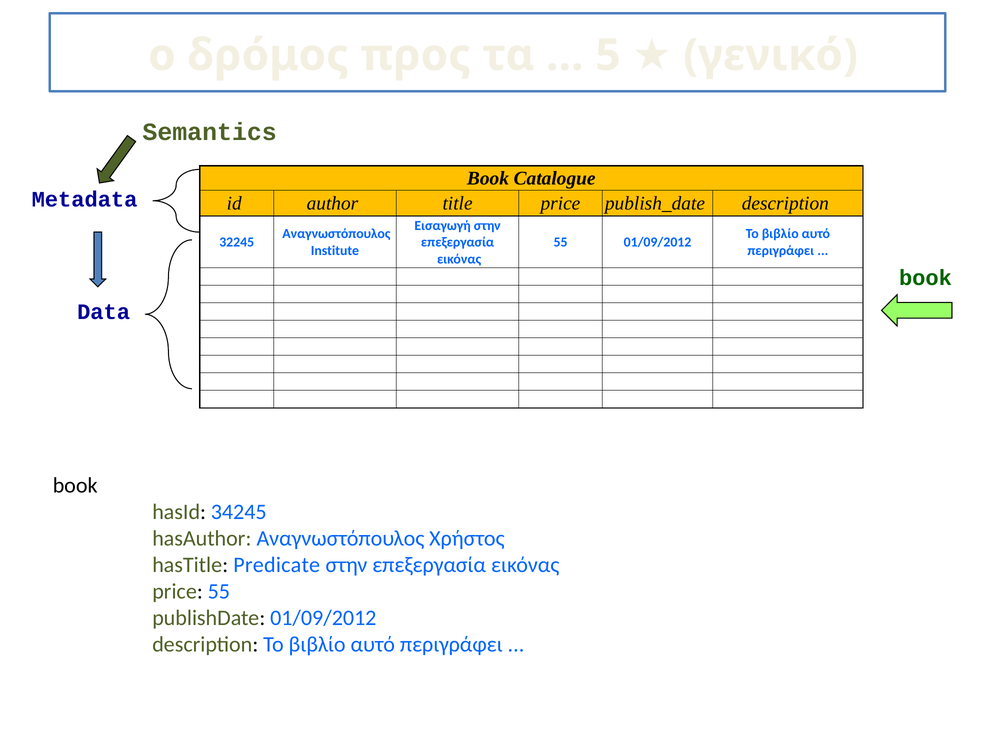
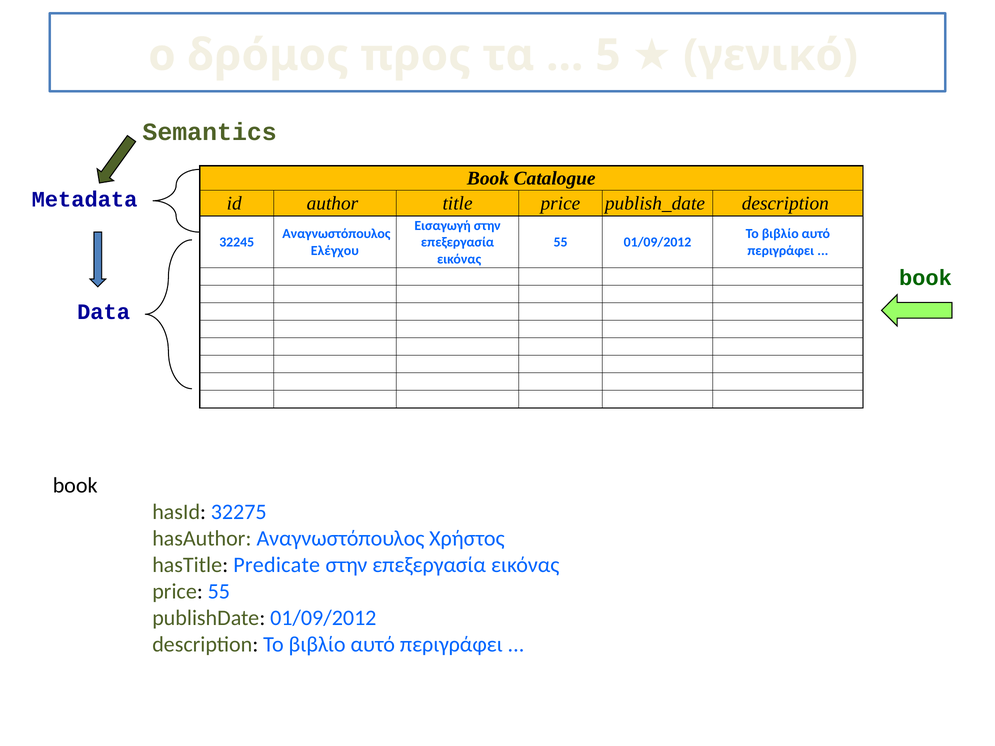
Institute: Institute -> Ελέγχου (335, 251)
34245: 34245 -> 32275 (239, 512)
